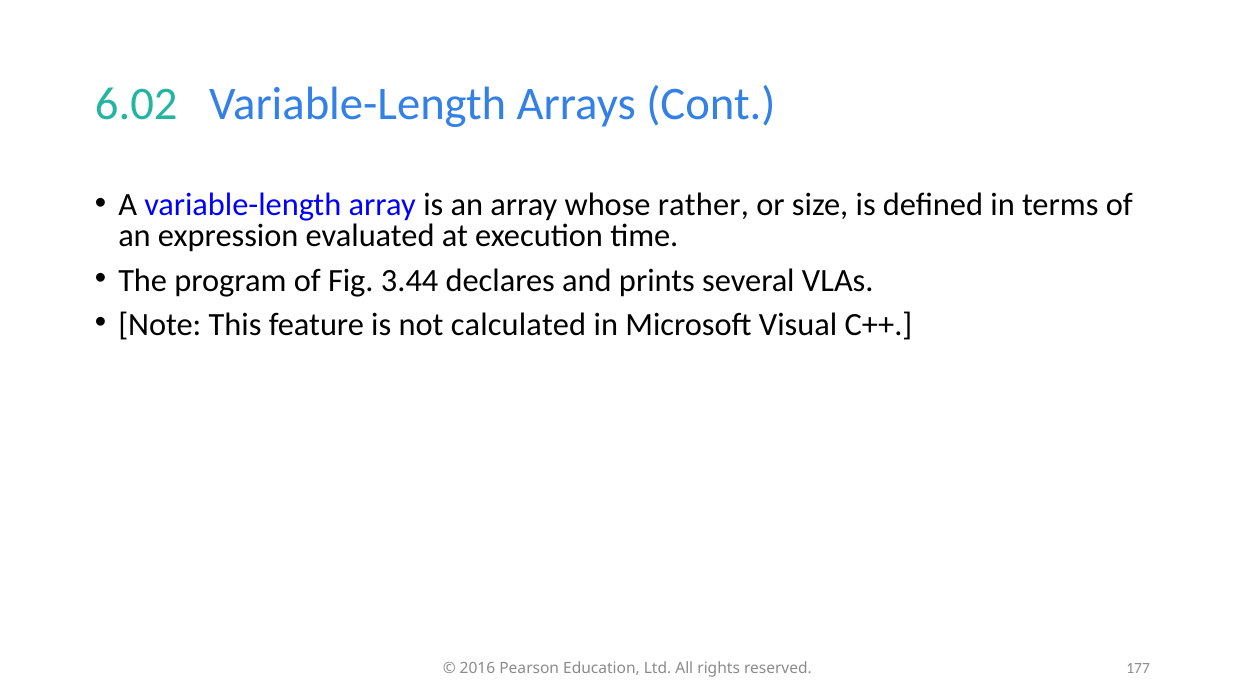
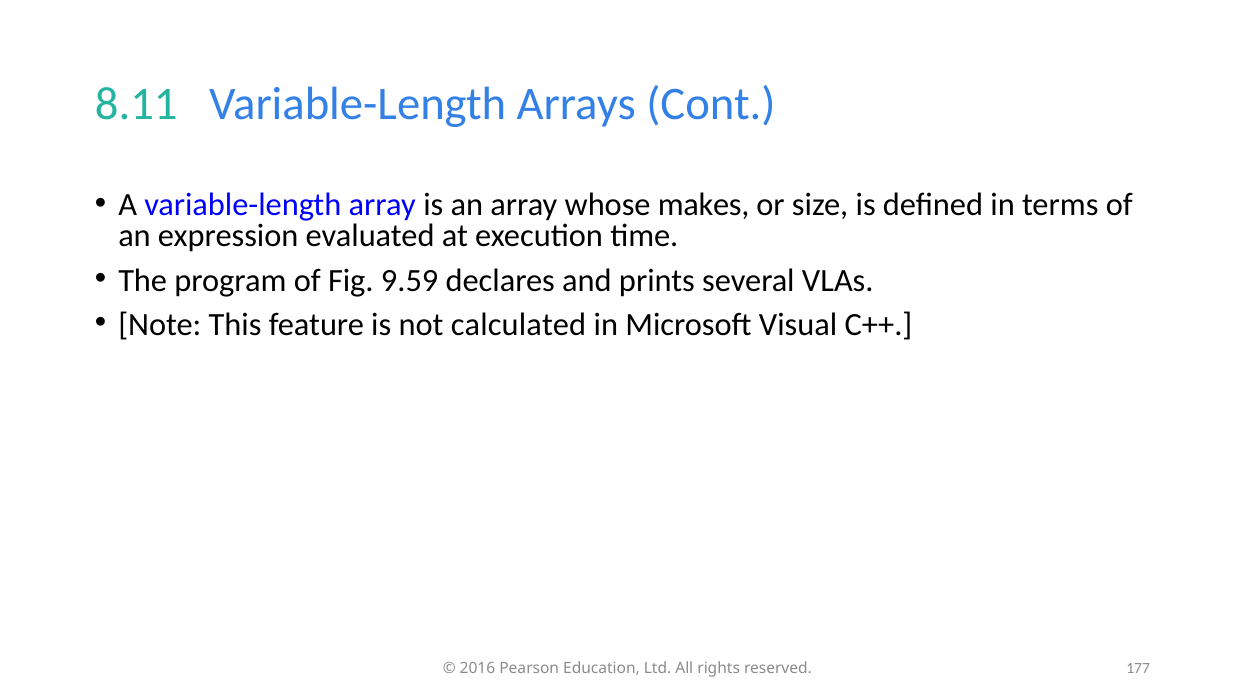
6.02: 6.02 -> 8.11 (136, 105)
rather: rather -> makes (704, 205)
3.44: 3.44 -> 9.59 (410, 280)
